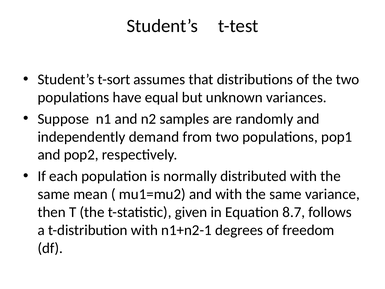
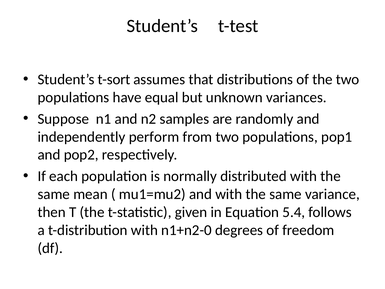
demand: demand -> perform (154, 137)
8.7: 8.7 -> 5.4 (294, 212)
n1+n2-1: n1+n2-1 -> n1+n2-0 (186, 230)
